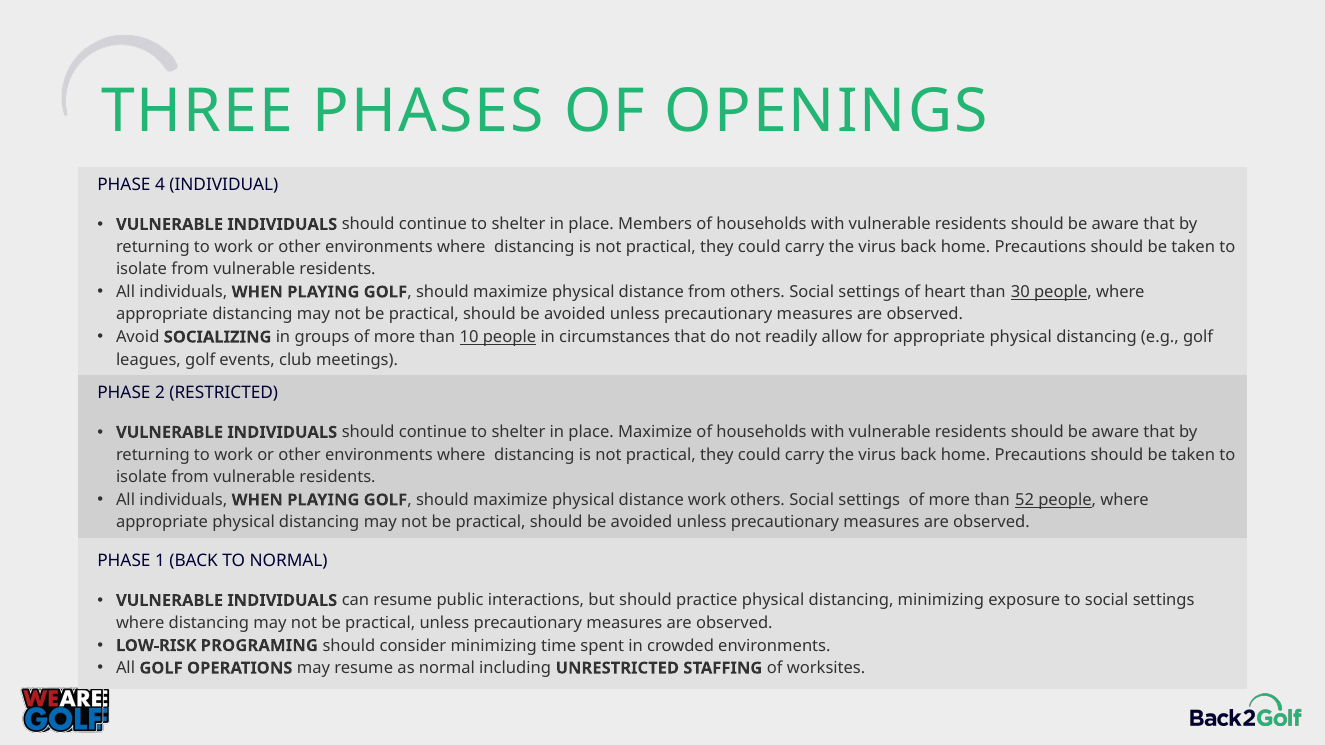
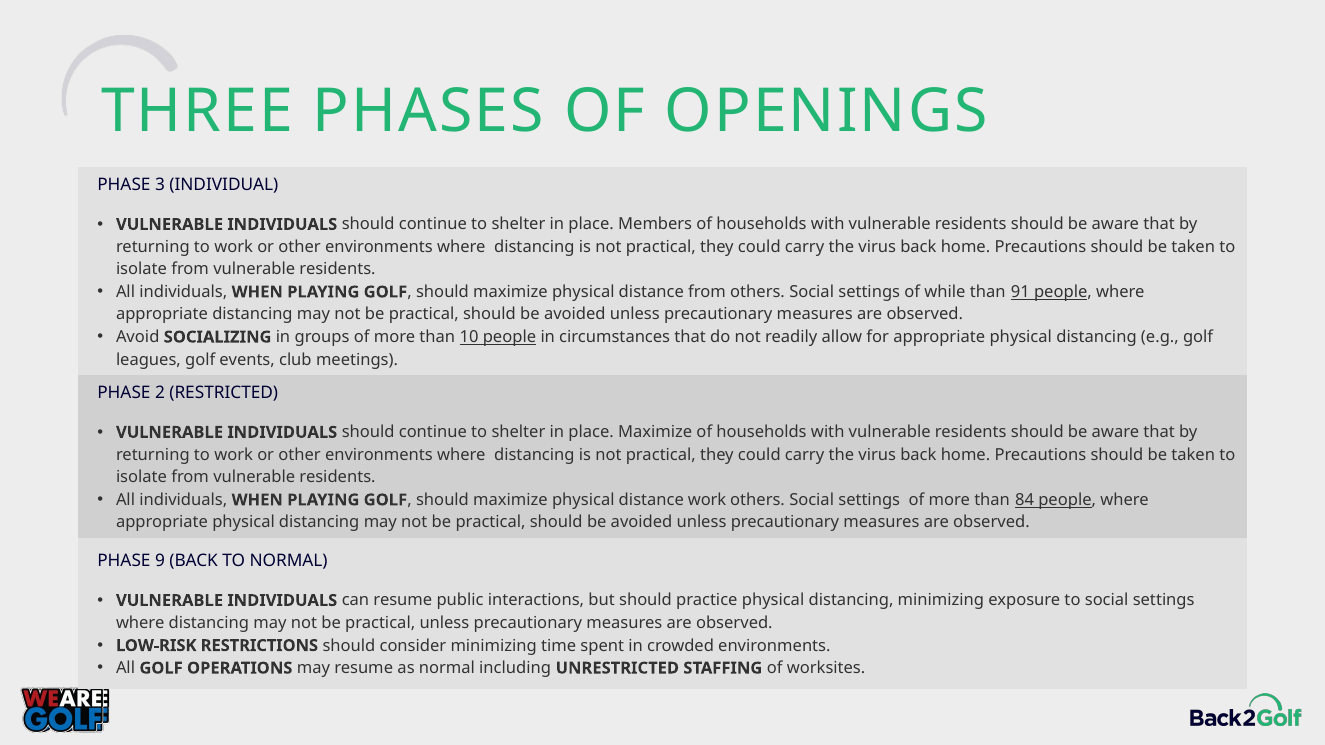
4: 4 -> 3 (160, 185)
heart: heart -> while (945, 292)
30: 30 -> 91 (1020, 292)
52: 52 -> 84 (1025, 500)
1: 1 -> 9 (160, 561)
PROGRAMING: PROGRAMING -> RESTRICTIONS (259, 646)
